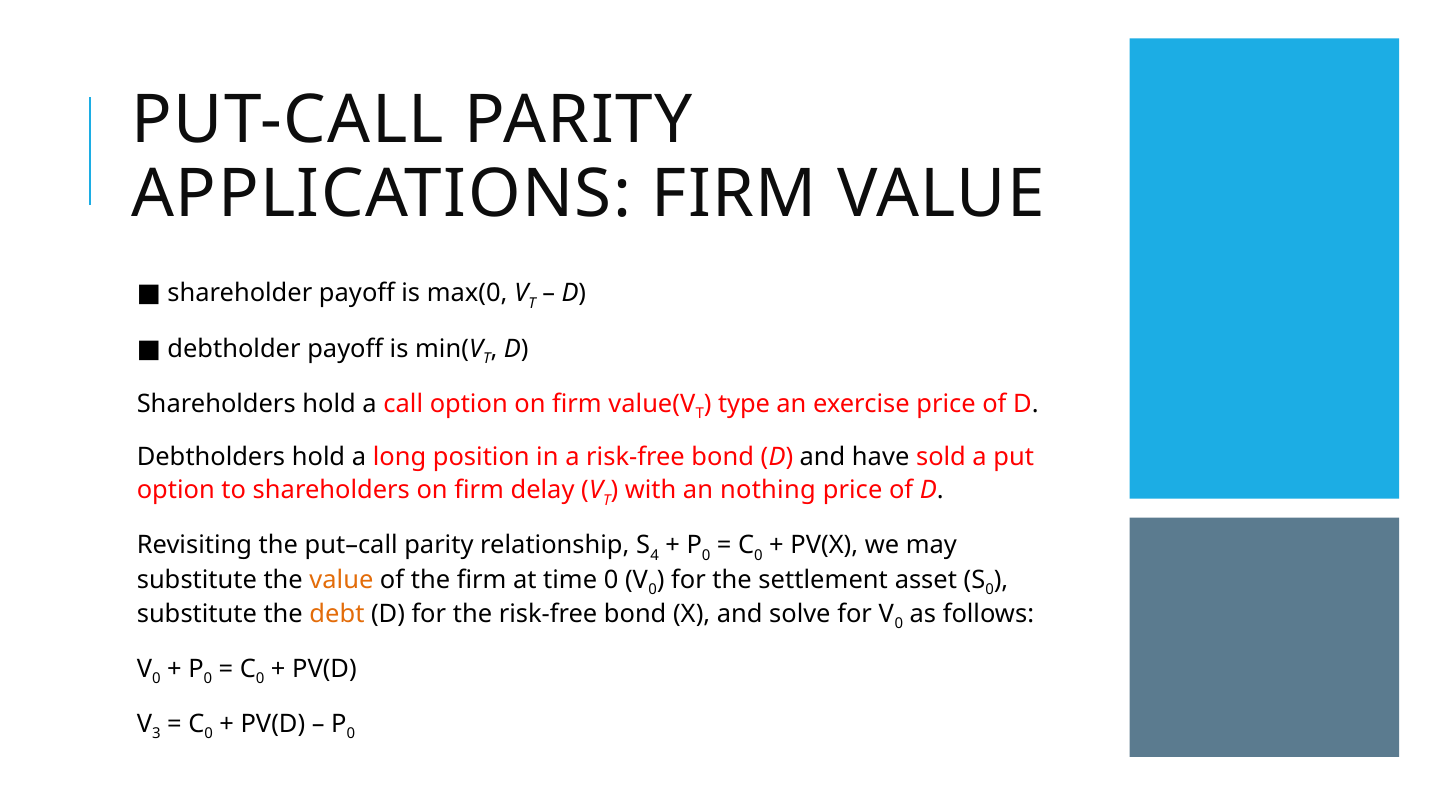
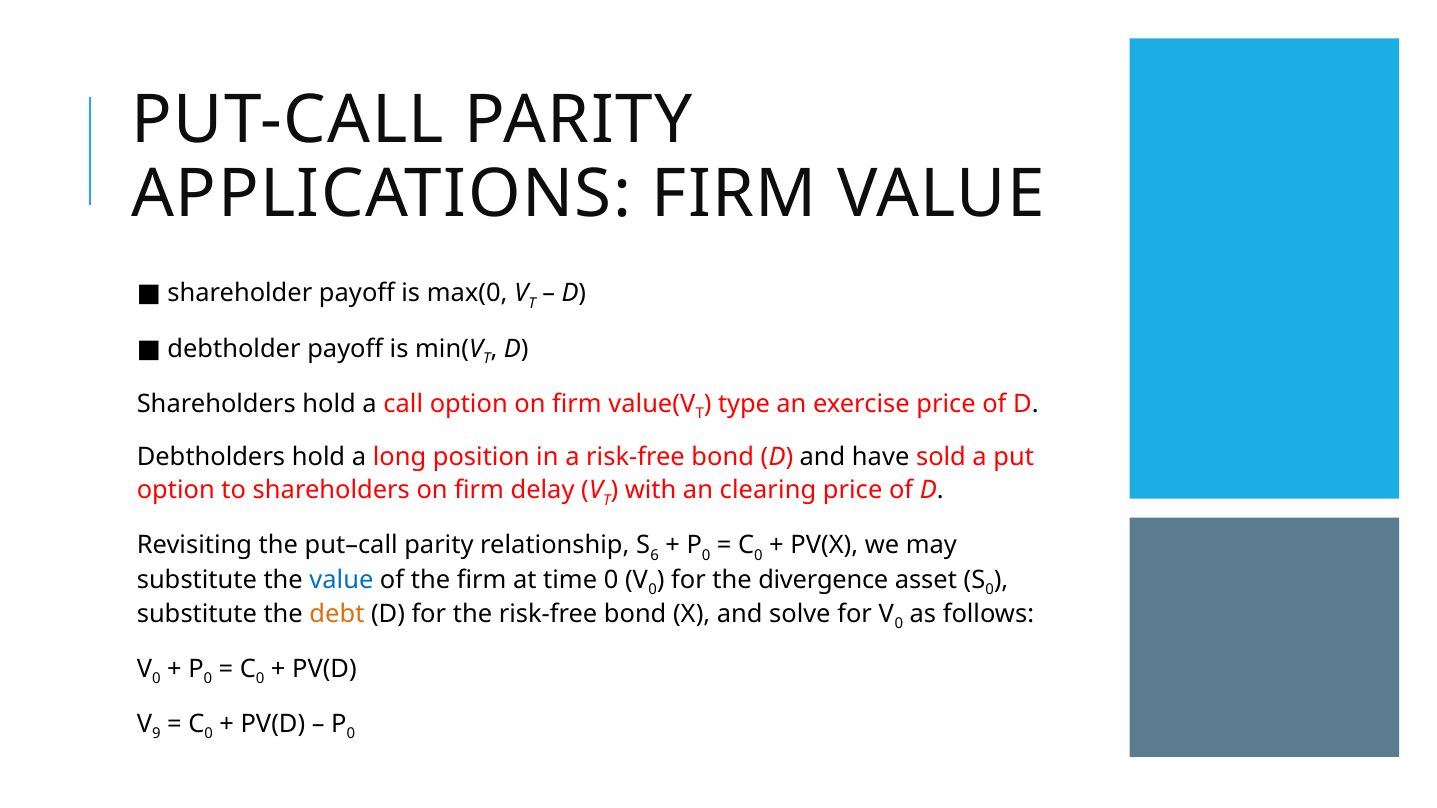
nothing: nothing -> clearing (768, 491)
4: 4 -> 6 (655, 556)
value colour: orange -> blue (341, 580)
settlement: settlement -> divergence (823, 580)
3: 3 -> 9 (156, 734)
